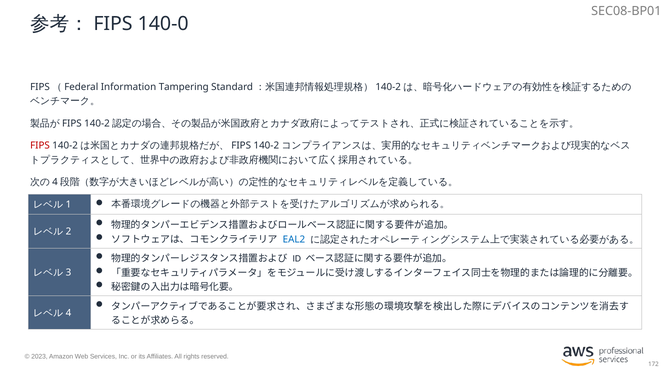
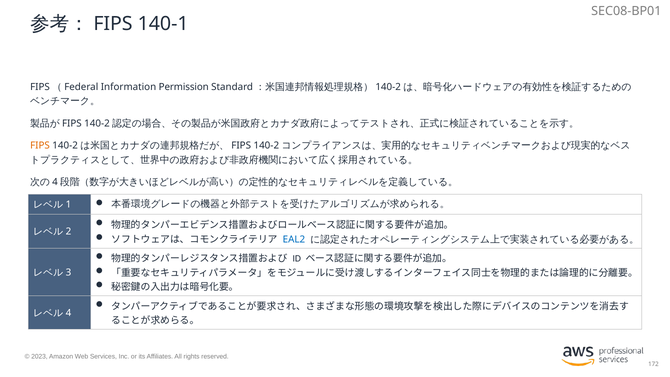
140-0: 140-0 -> 140-1 (163, 24)
Tampering: Tampering -> Permission (184, 87)
FIPS colour: red -> orange (40, 146)
